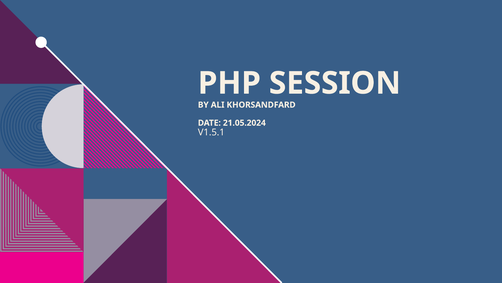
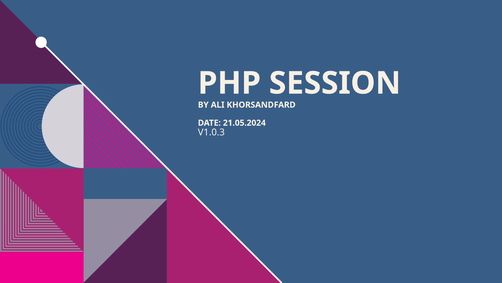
V1.5.1: V1.5.1 -> V1.0.3 (211, 132)
